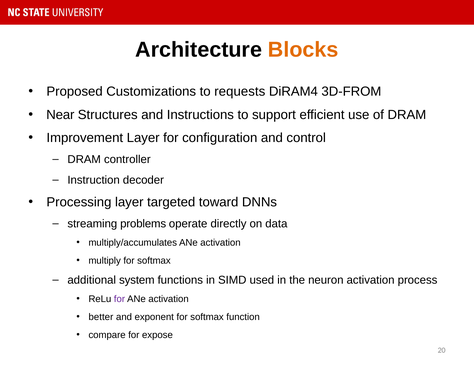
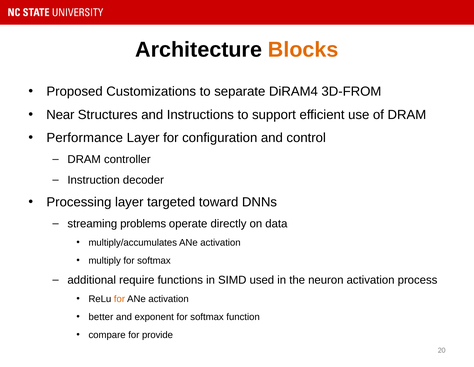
requests: requests -> separate (240, 91)
Improvement: Improvement -> Performance (85, 138)
system: system -> require (137, 280)
for colour: purple -> orange (119, 298)
expose: expose -> provide (157, 334)
